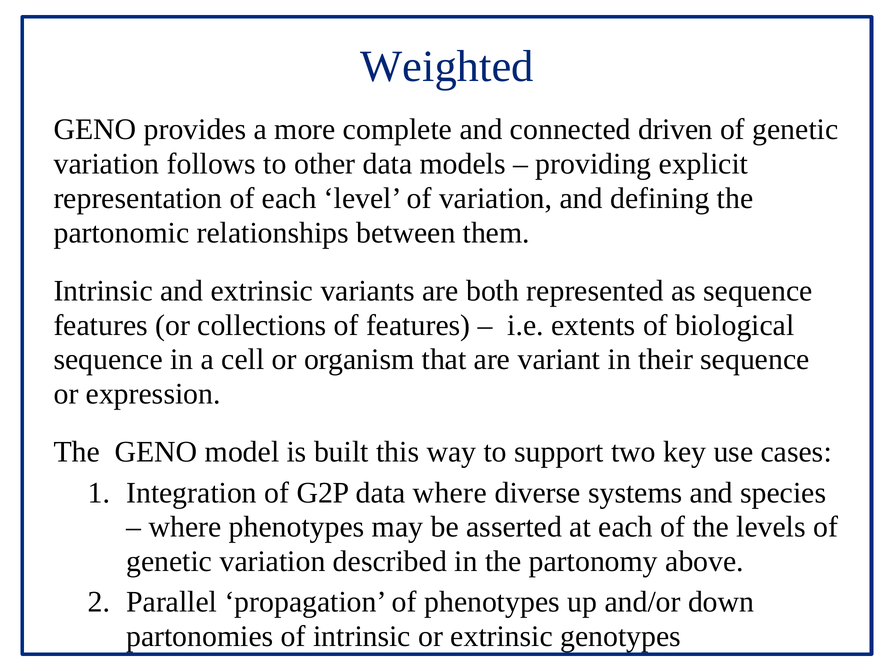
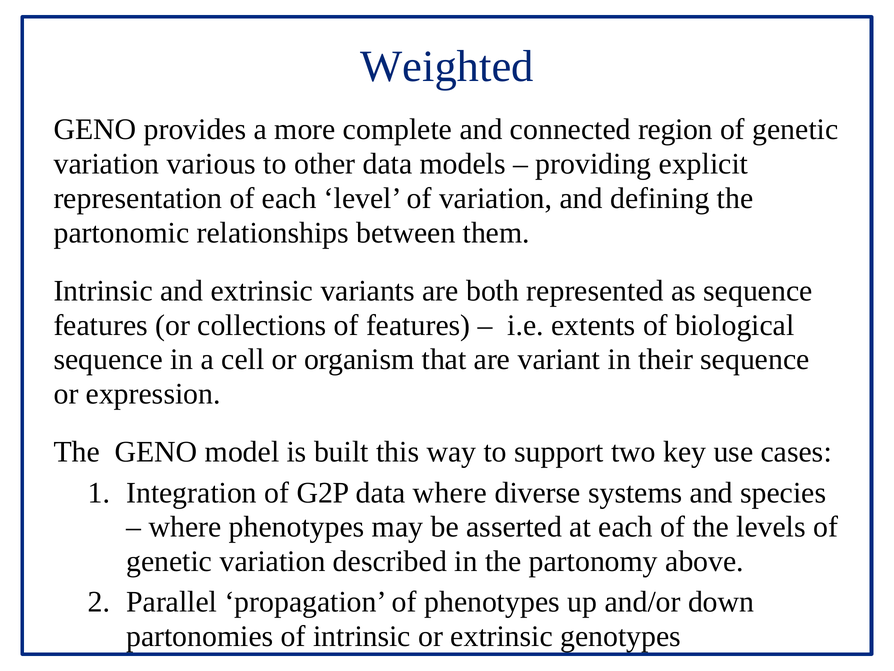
driven: driven -> region (676, 130)
follows: follows -> various (211, 164)
